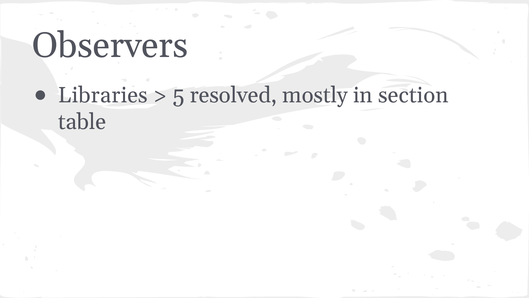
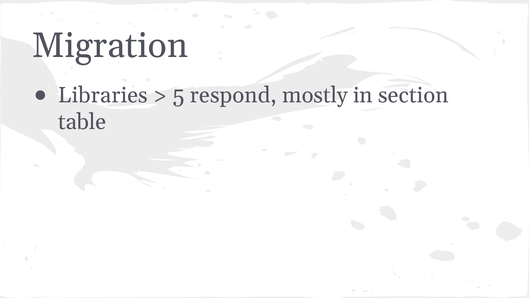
Observers: Observers -> Migration (110, 45)
resolved: resolved -> respond (233, 95)
